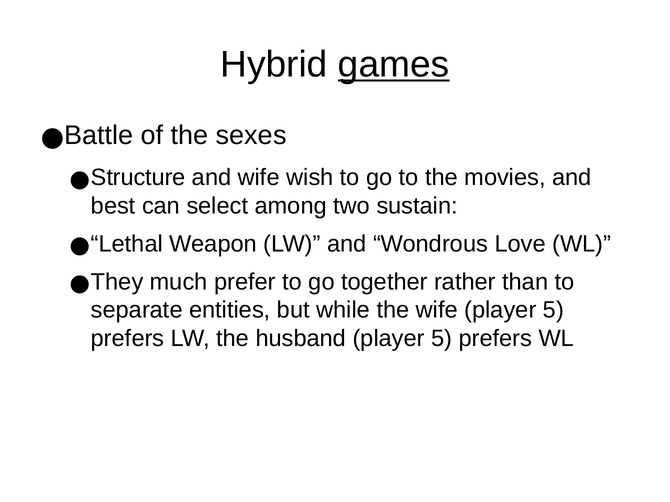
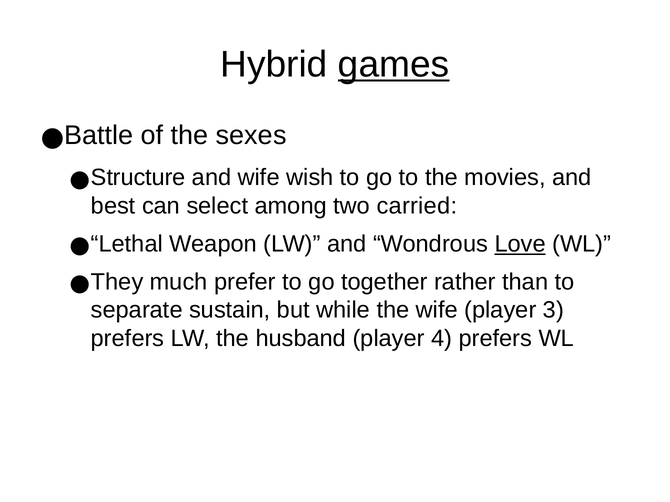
sustain: sustain -> carried (417, 206)
Love underline: none -> present (520, 244)
entities: entities -> sustain (230, 310)
wife player 5: 5 -> 3 (553, 310)
husband player 5: 5 -> 4 (442, 339)
